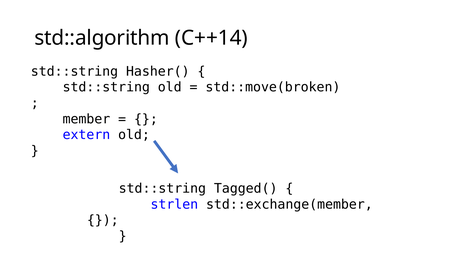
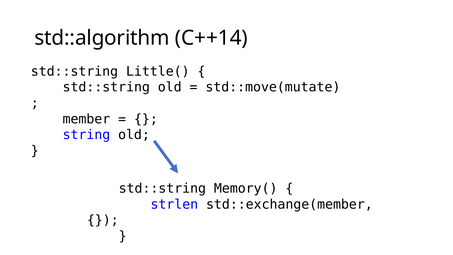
Hasher(: Hasher( -> Little( (158, 71)
std::move(broken: std::move(broken -> std::move(mutate (273, 87)
extern: extern -> string (86, 135)
Tagged(: Tagged( -> Memory( (246, 188)
